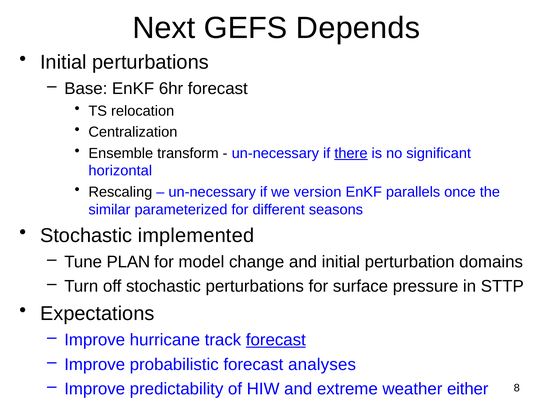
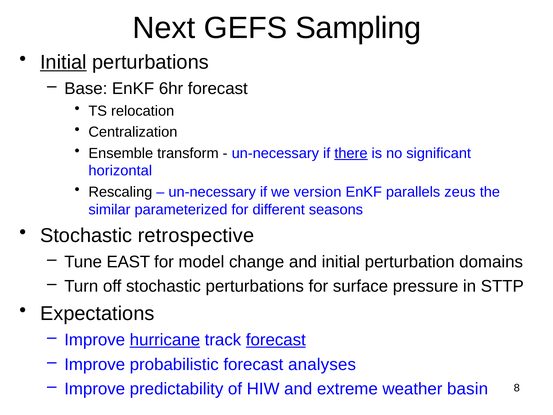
Depends: Depends -> Sampling (358, 28)
Initial underline: none -> present (63, 62)
once: once -> zeus (460, 192)
implemented: implemented -> retrospective (196, 235)
PLAN: PLAN -> EAST (128, 262)
hurricane underline: none -> present (165, 340)
either: either -> basin (468, 389)
